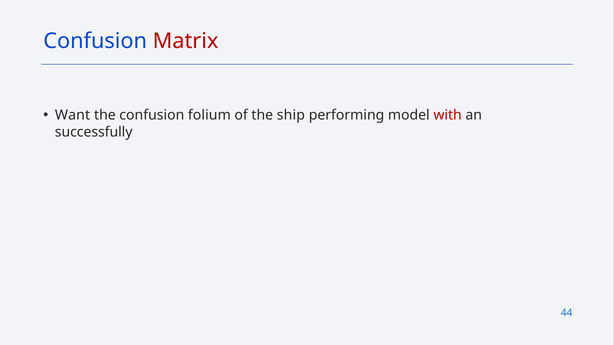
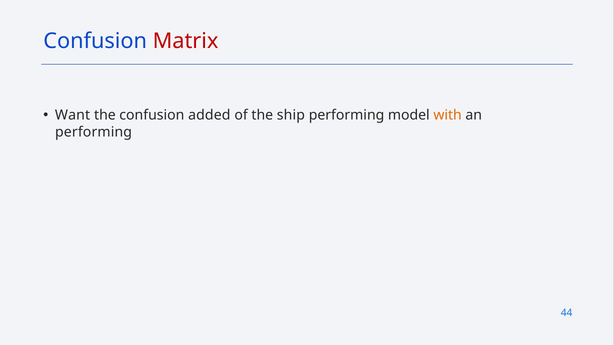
folium: folium -> added (209, 115)
with colour: red -> orange (448, 115)
successfully: successfully -> performing (94, 132)
